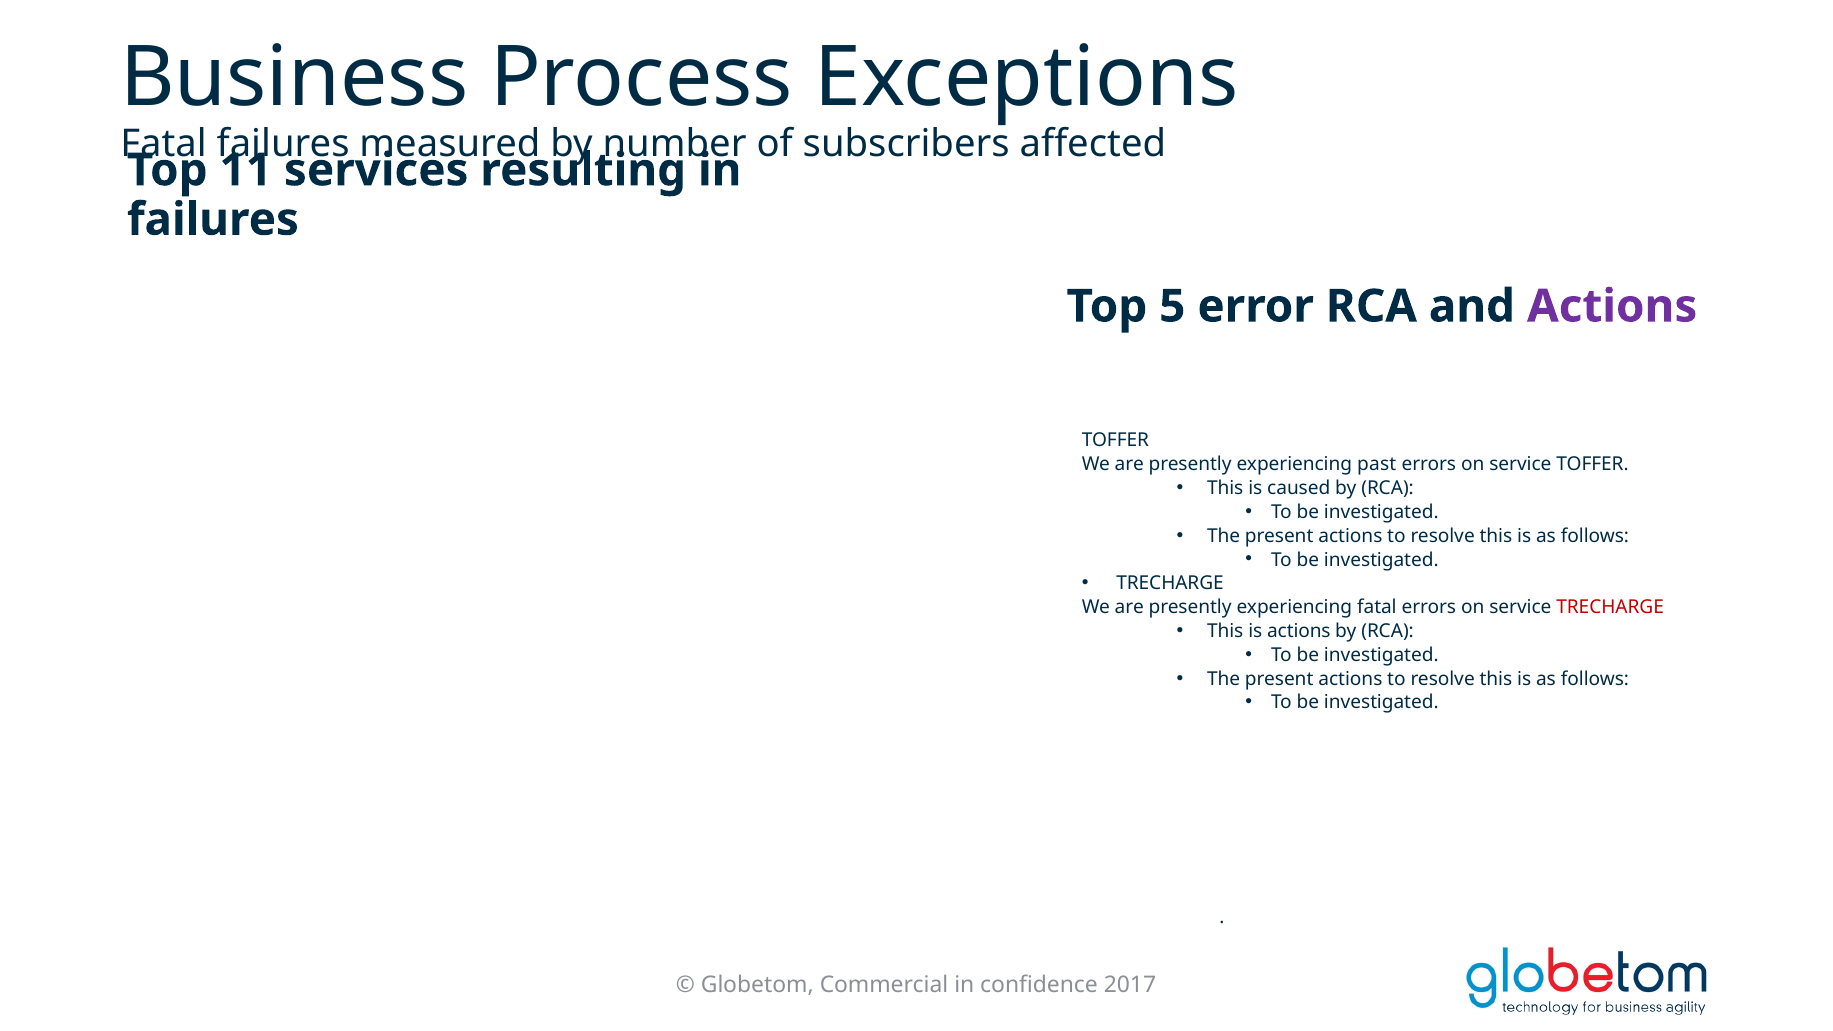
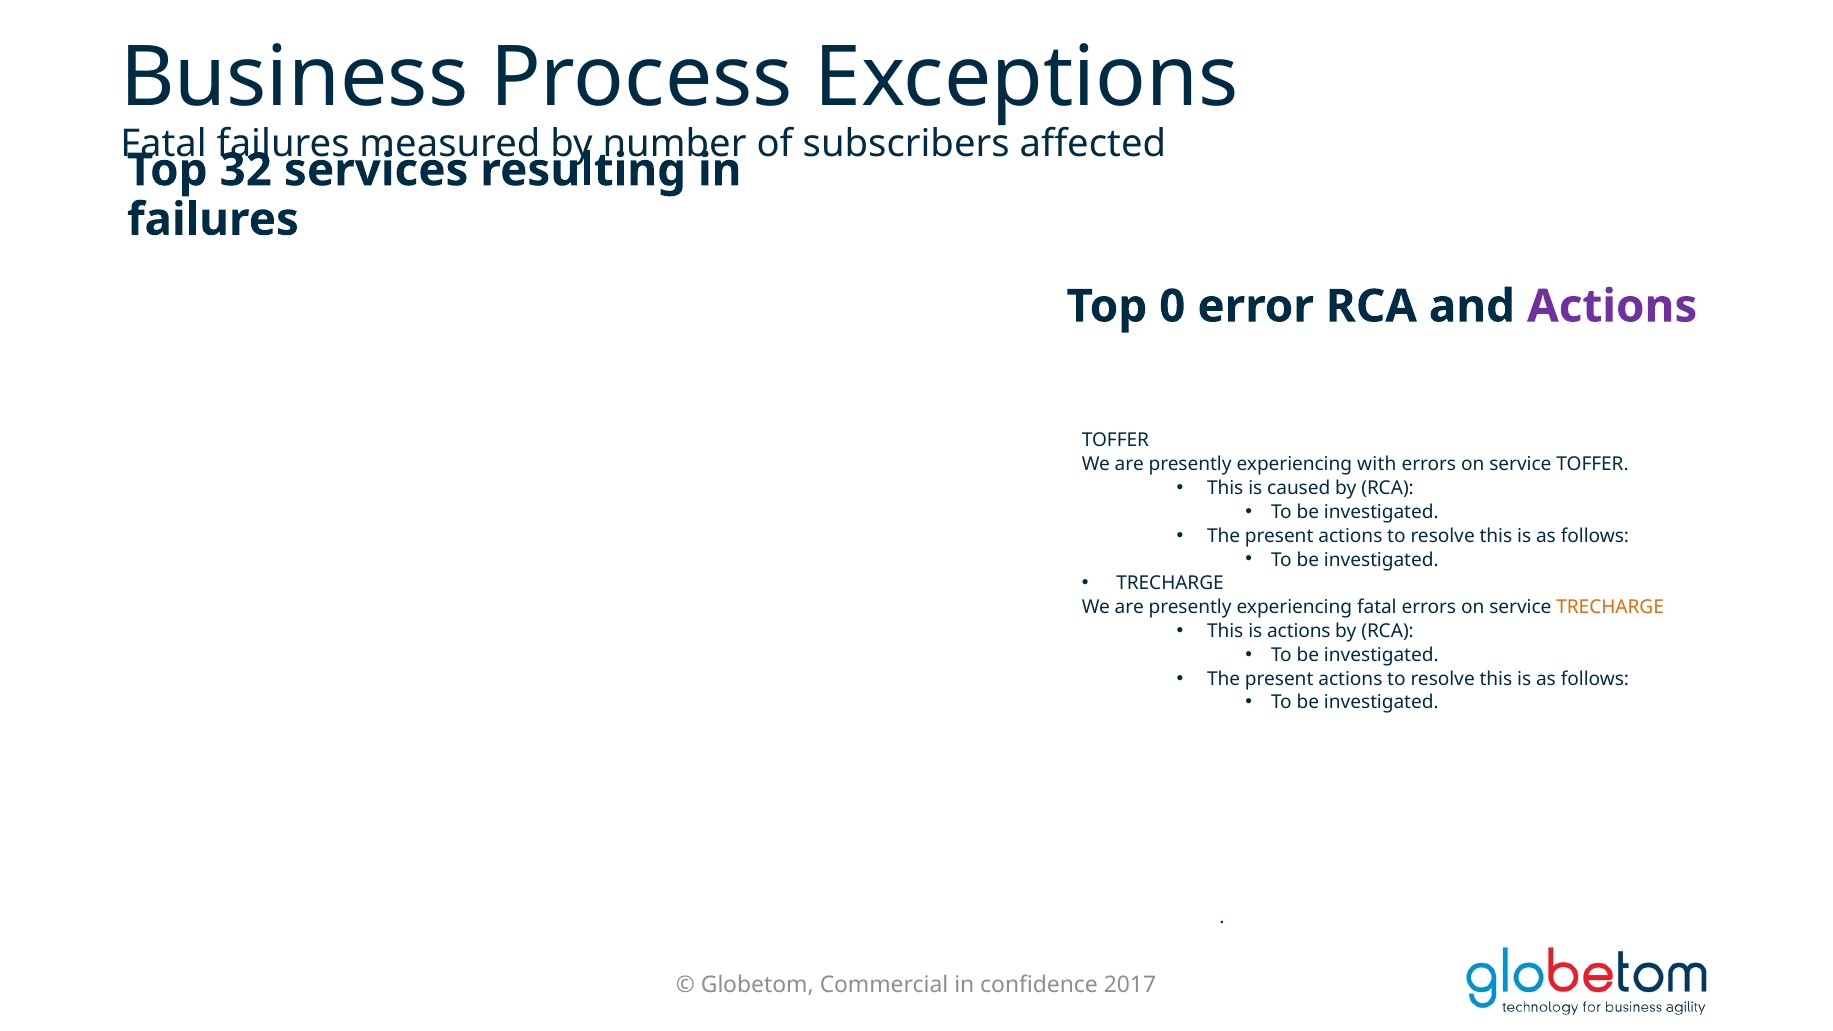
11: 11 -> 32 (246, 170)
5: 5 -> 0 (1172, 306)
past: past -> with (1377, 465)
TRECHARGE colour: red -> orange (1610, 607)
